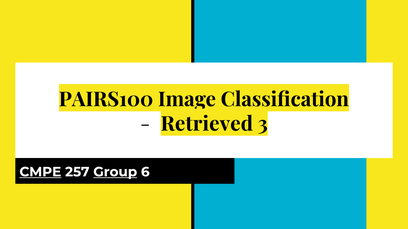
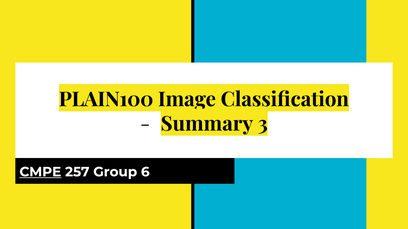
PAIRS100: PAIRS100 -> PLAIN100 (106, 100)
Retrieved: Retrieved -> Summary (207, 124)
Group underline: present -> none (115, 172)
